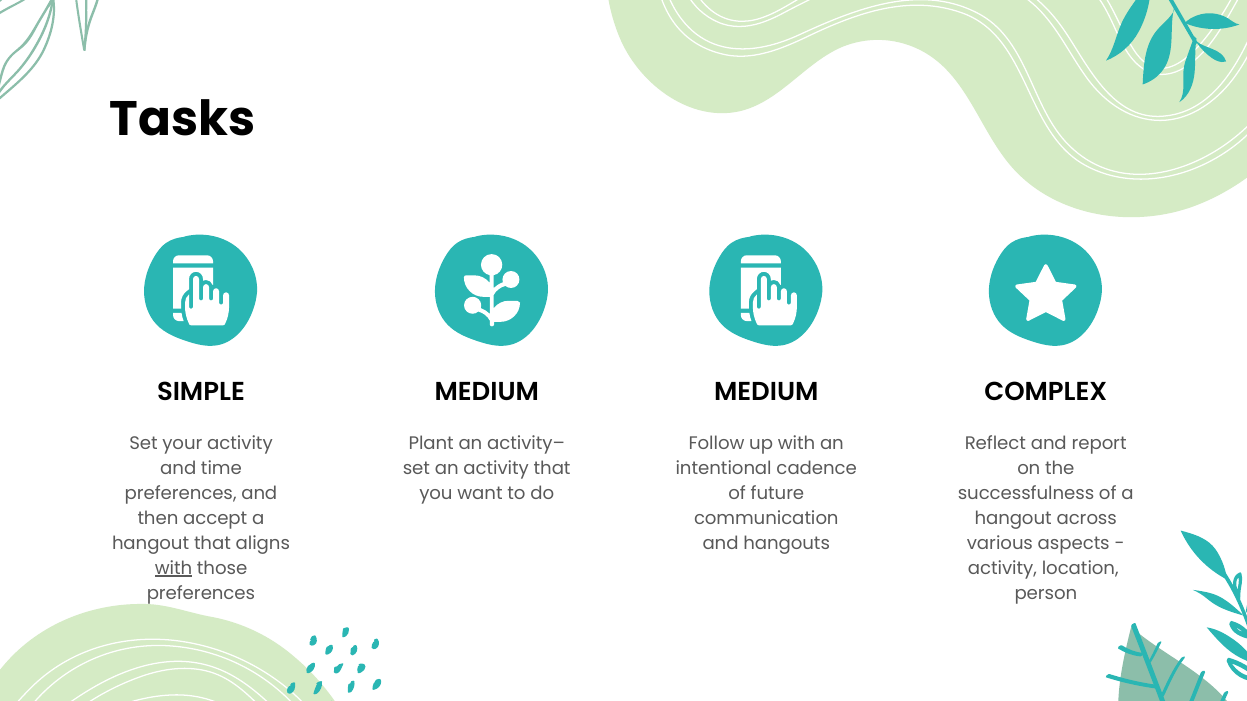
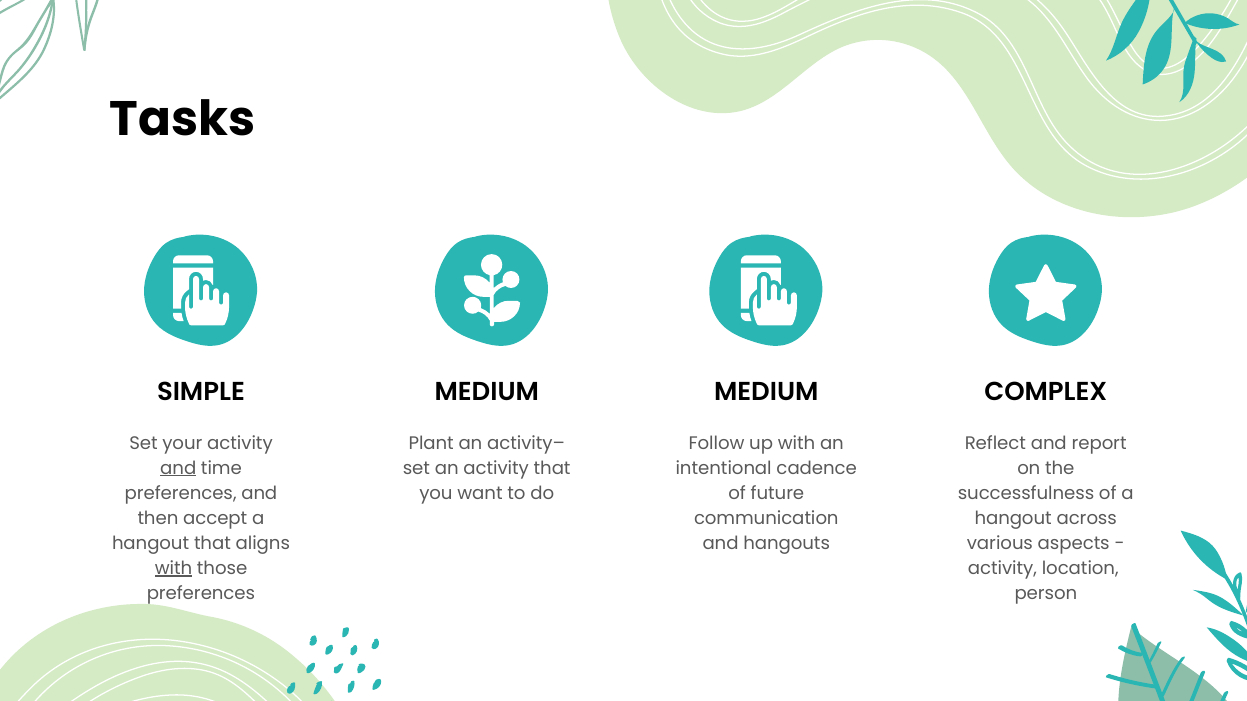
and underline: none -> present (178, 468)
